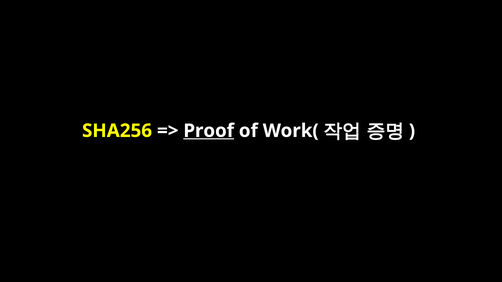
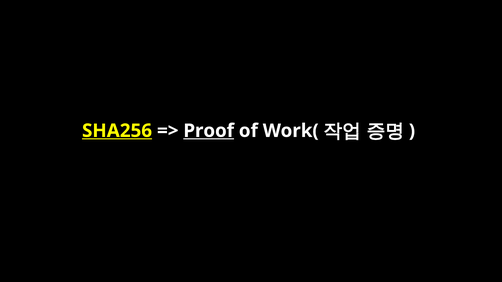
SHA256 underline: none -> present (117, 131)
